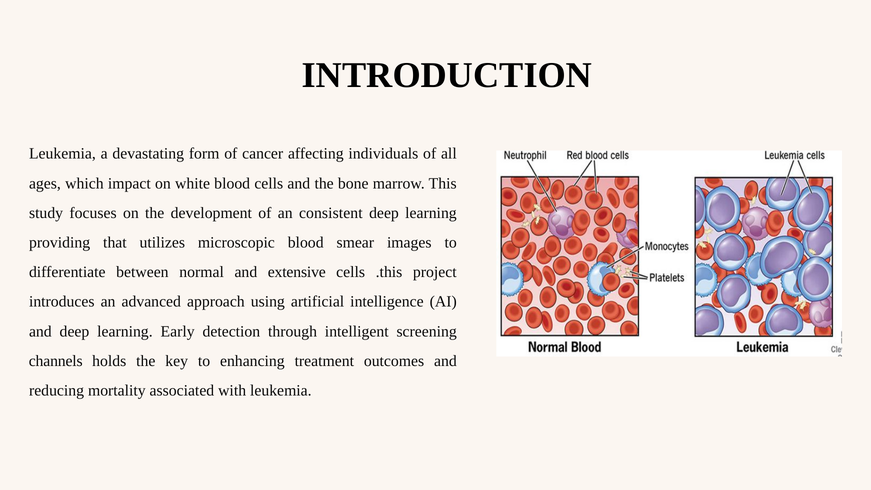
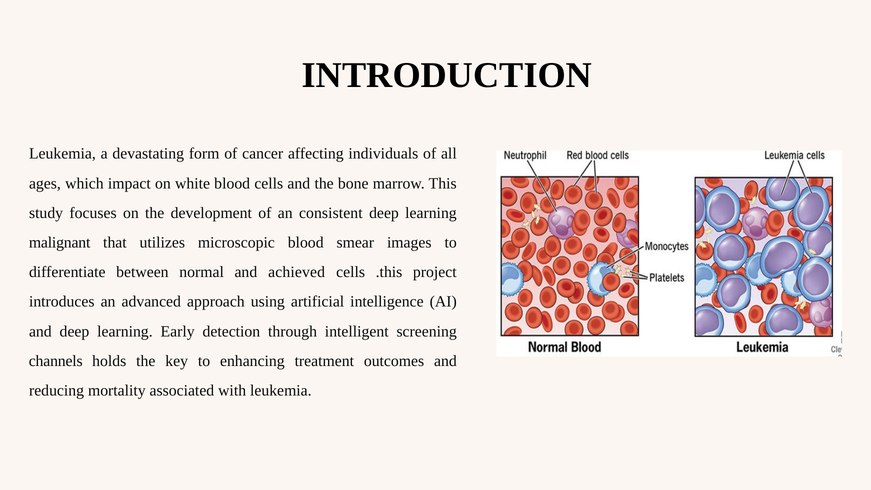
providing: providing -> malignant (60, 242)
extensive: extensive -> achieved (297, 272)
